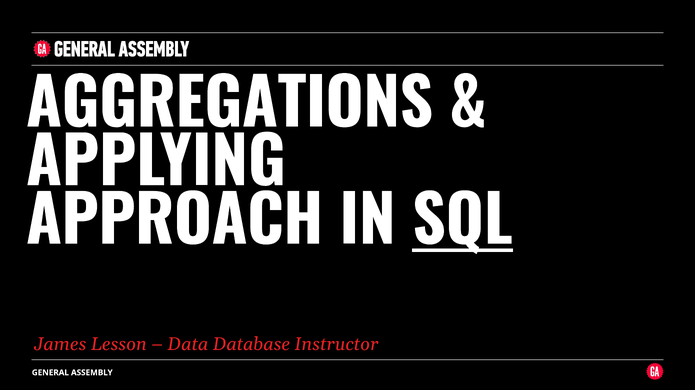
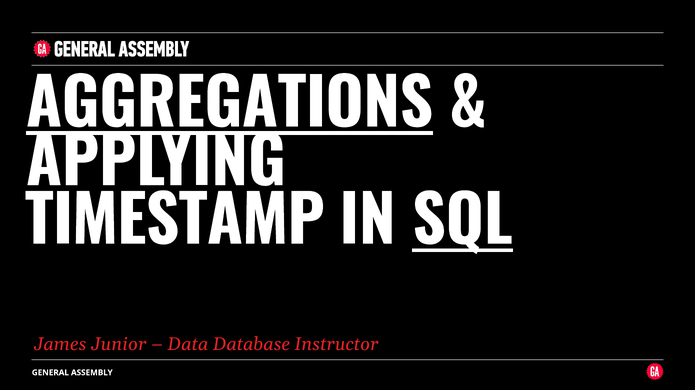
AGGREGATIONS underline: none -> present (230, 105)
APPROACH: APPROACH -> TIMESTAMP (175, 222)
Lesson: Lesson -> Junior (119, 345)
